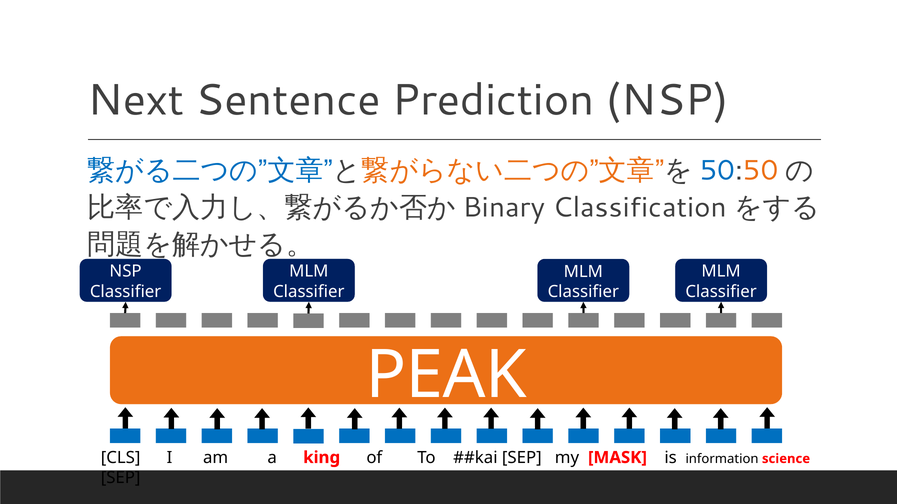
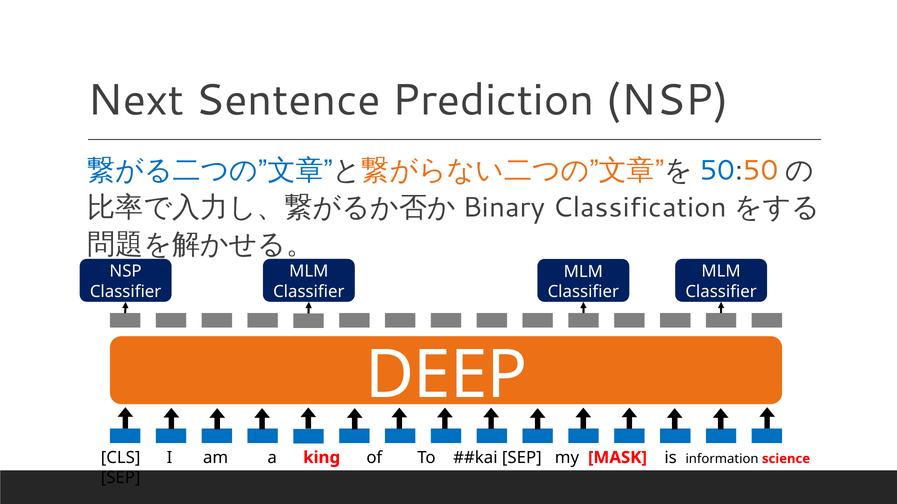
PEAK: PEAK -> DEEP (446, 375)
